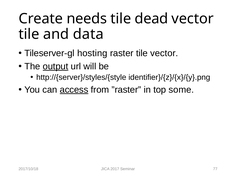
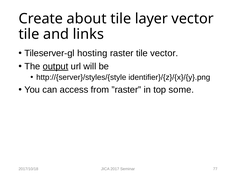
needs: needs -> about (87, 19)
dead: dead -> layer (151, 19)
data: data -> links (88, 34)
access underline: present -> none (74, 90)
